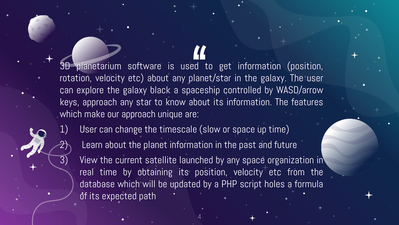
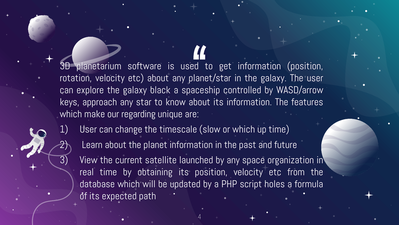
our approach: approach -> regarding (138, 114)
or space: space -> which (244, 129)
